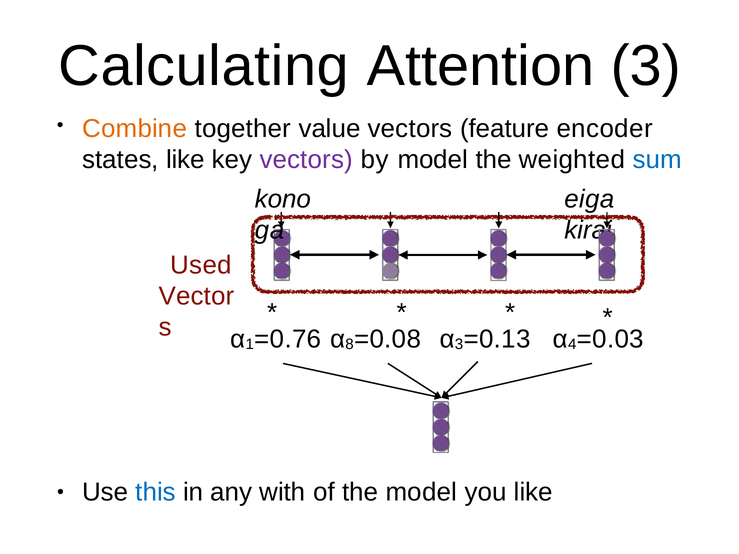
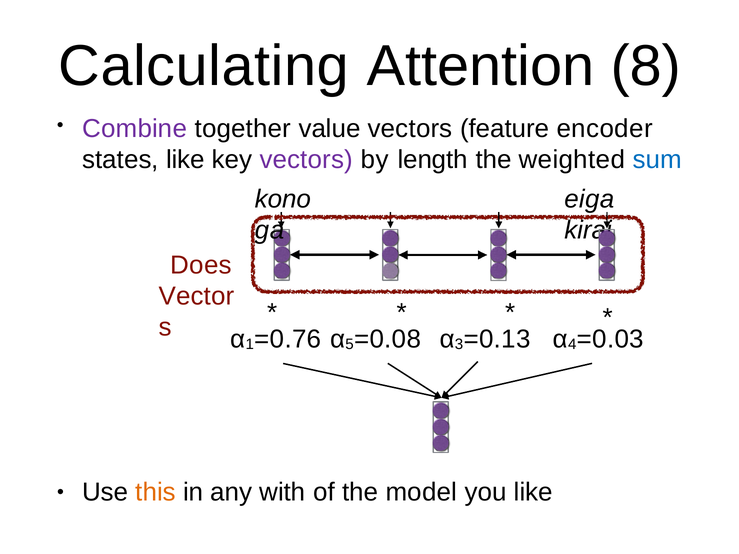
Attention 3: 3 -> 8 (646, 66)
Combine colour: orange -> purple (135, 129)
by model: model -> length (433, 160)
Used: Used -> Does (201, 265)
8: 8 -> 5 (350, 344)
this colour: blue -> orange (156, 492)
